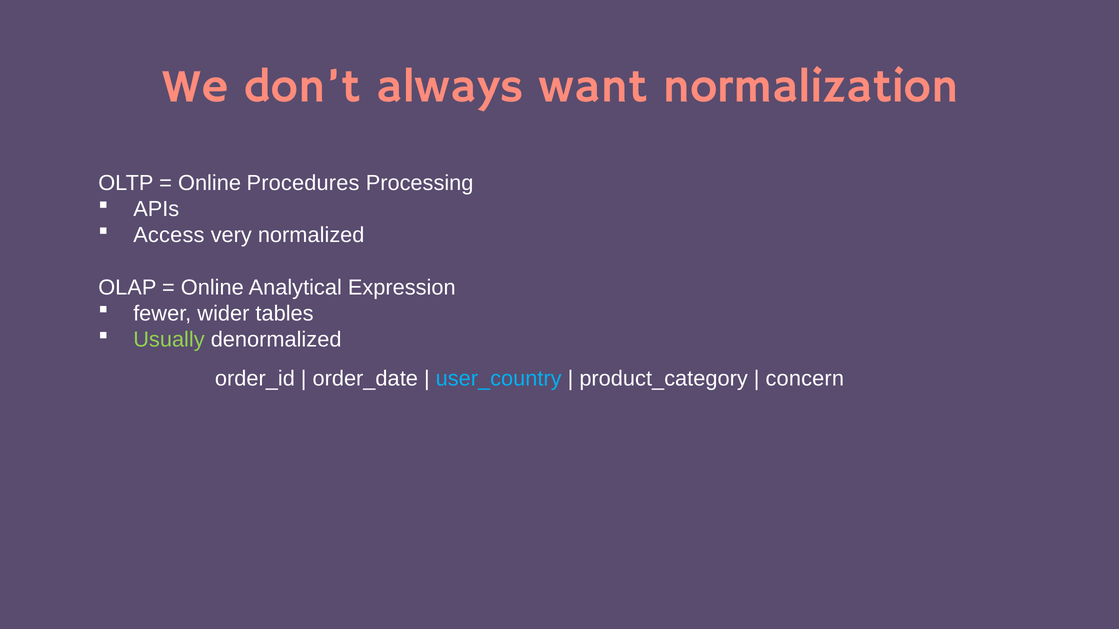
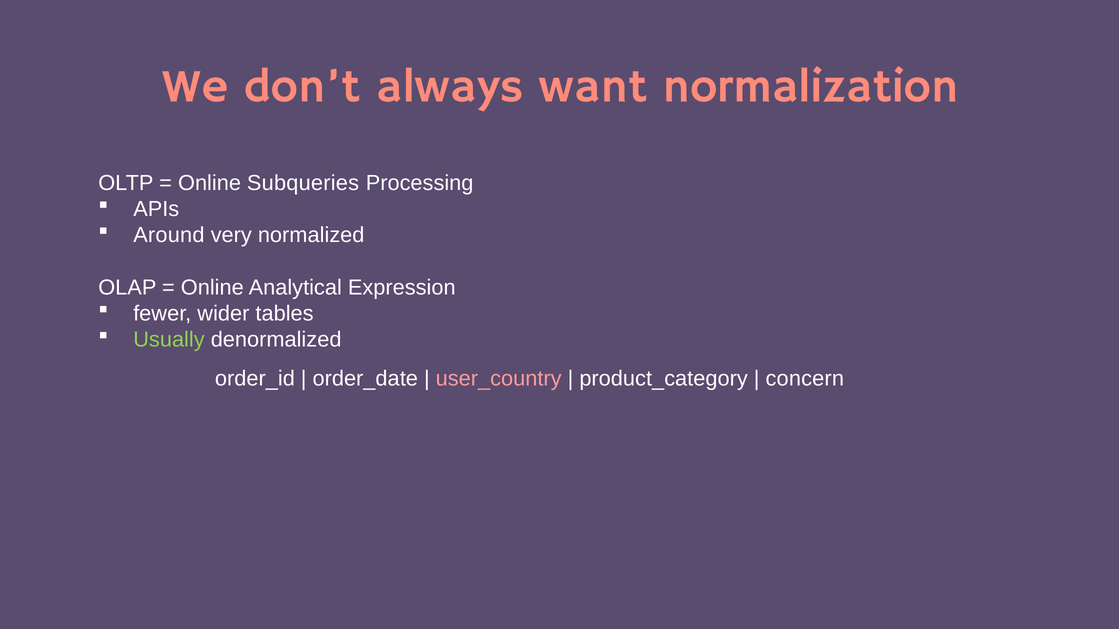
Procedures: Procedures -> Subqueries (303, 183)
Access: Access -> Around (169, 235)
user_country colour: light blue -> pink (499, 379)
